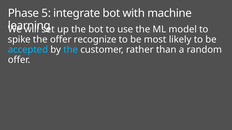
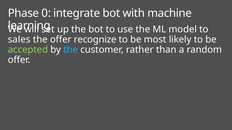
5: 5 -> 0 (46, 13)
spike: spike -> sales (19, 40)
accepted colour: light blue -> light green (28, 50)
